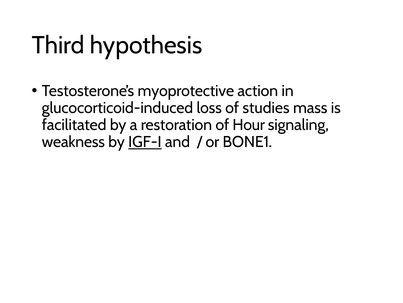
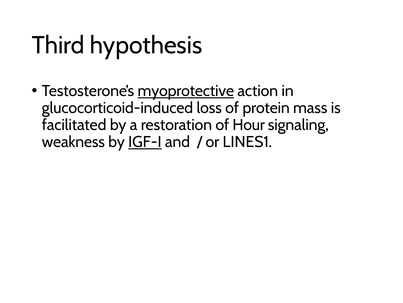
myoprotective underline: none -> present (186, 91)
studies: studies -> protein (266, 108)
BONE1: BONE1 -> LINES1 (247, 142)
